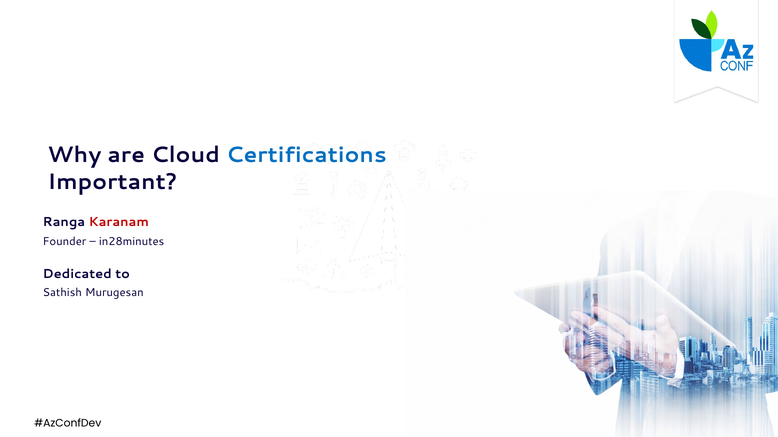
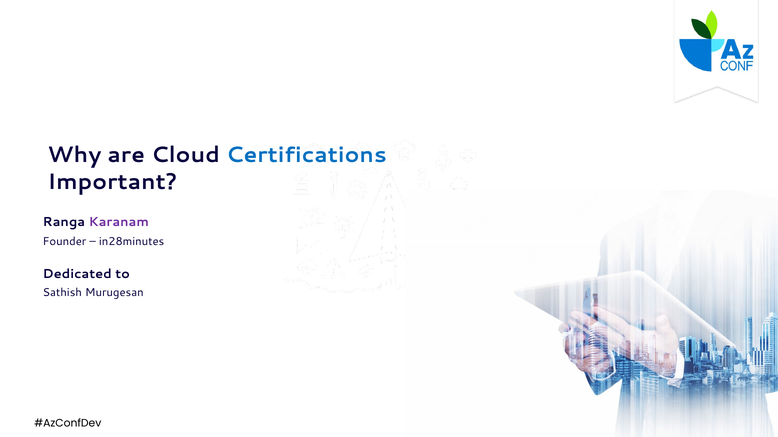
Karanam colour: red -> purple (119, 222)
